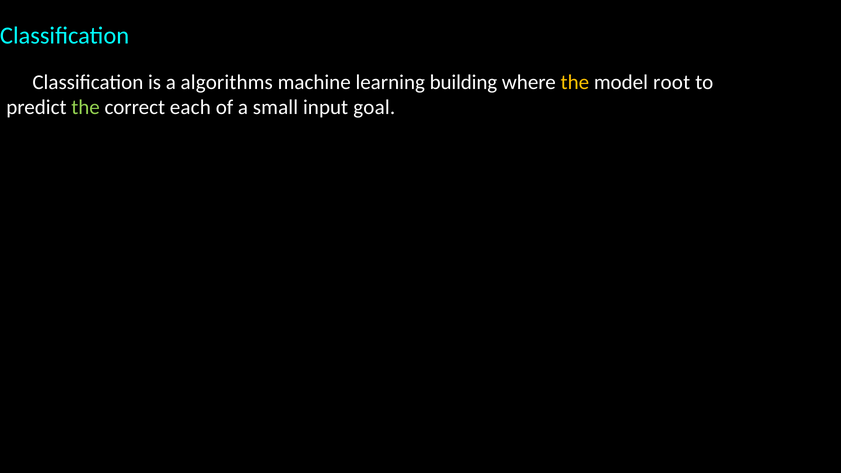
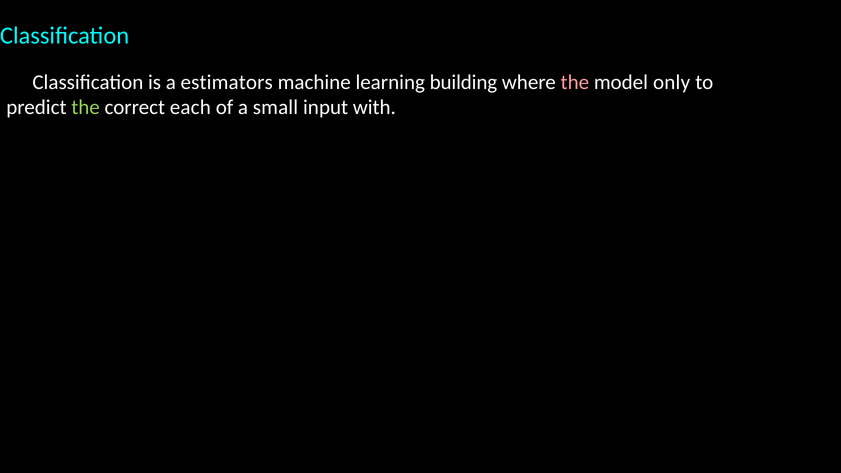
algorithms: algorithms -> estimators (227, 82)
the colour: yellow -> pink (575, 82)
root: root -> only (672, 82)
goal: goal -> with (374, 107)
